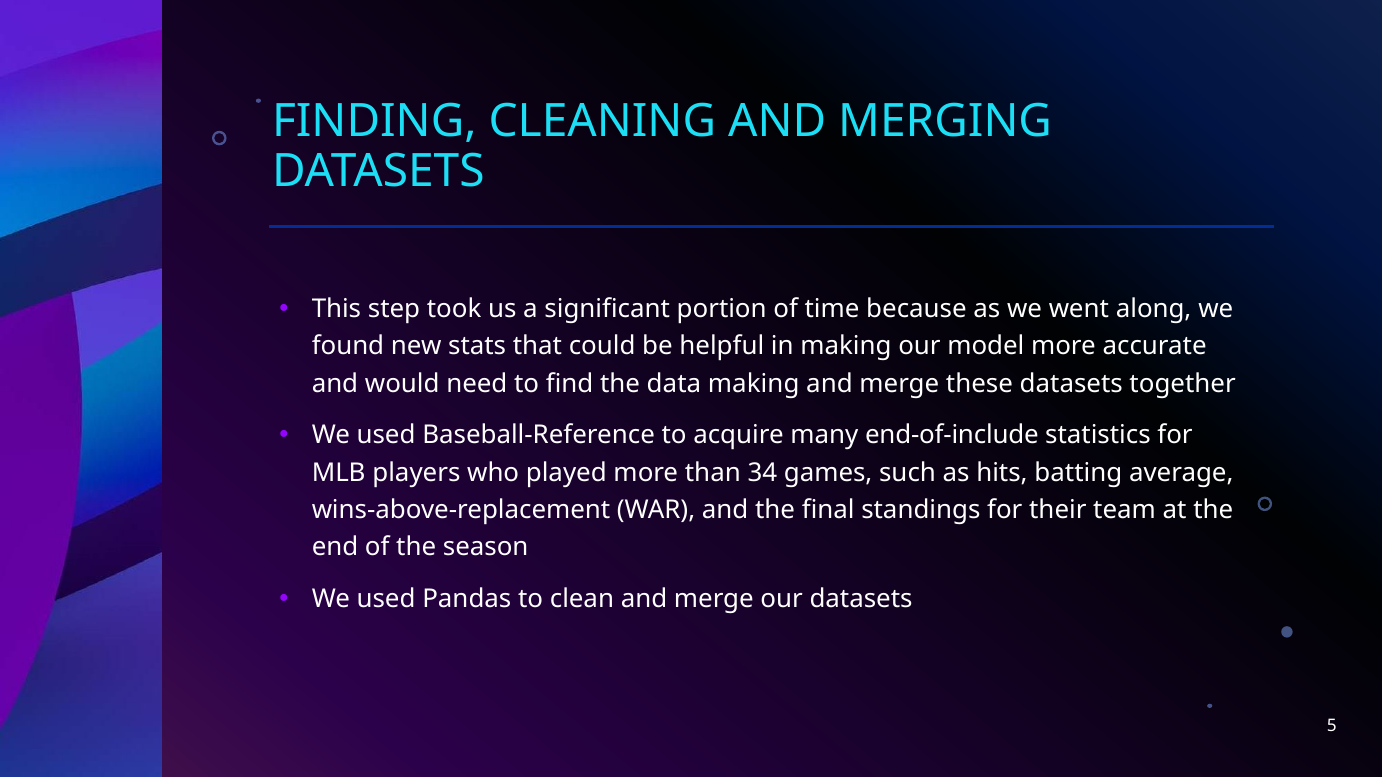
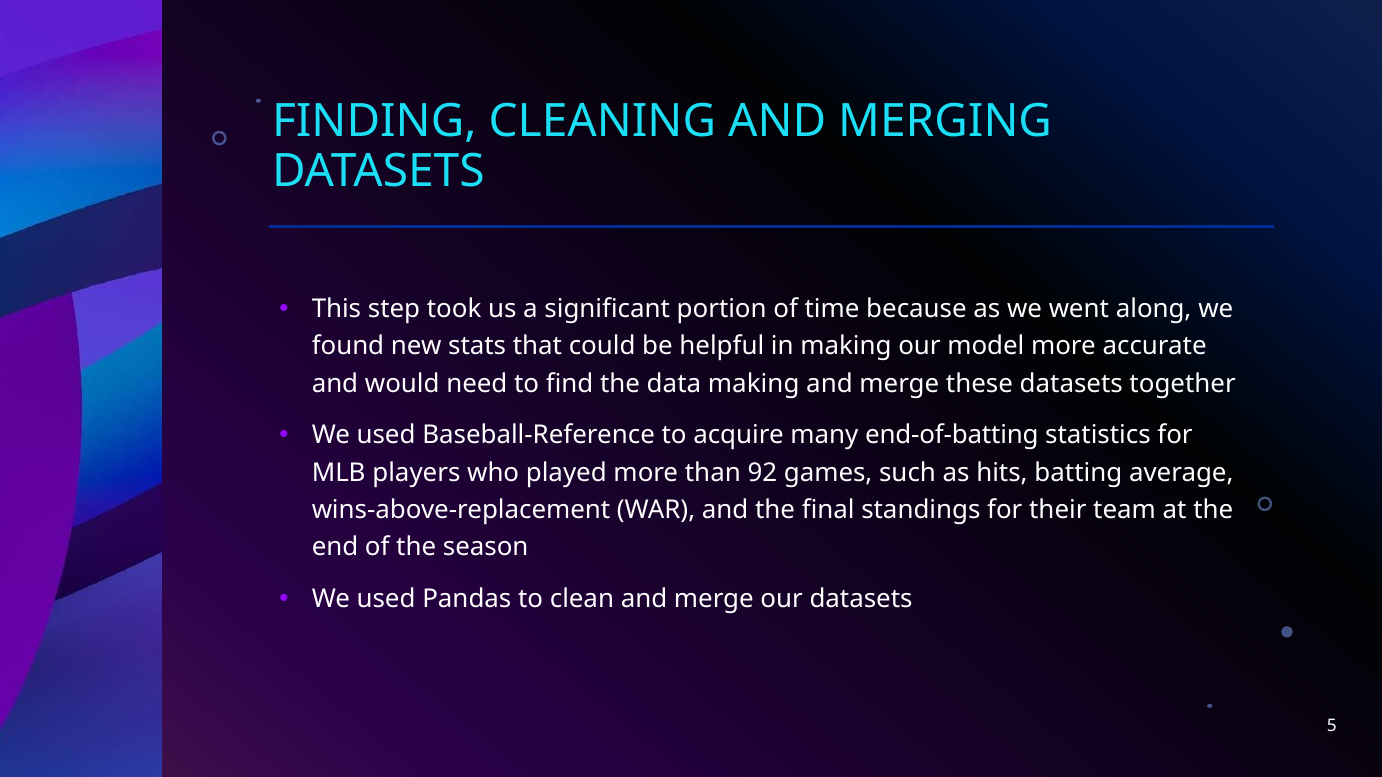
end-of-include: end-of-include -> end-of-batting (952, 436)
34: 34 -> 92 (762, 473)
